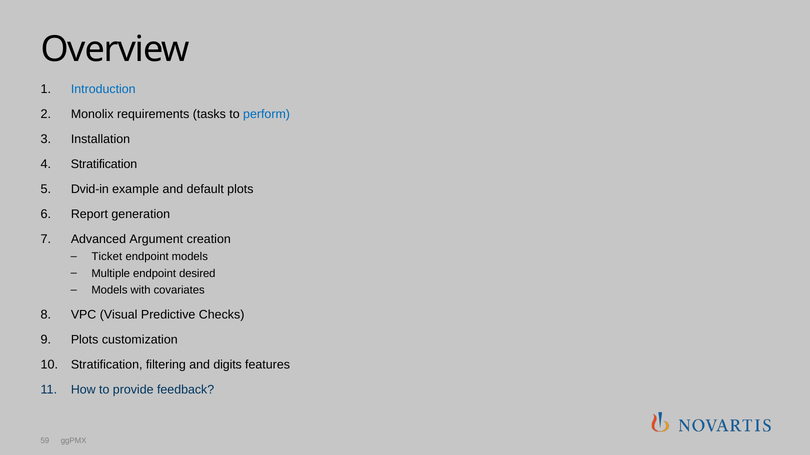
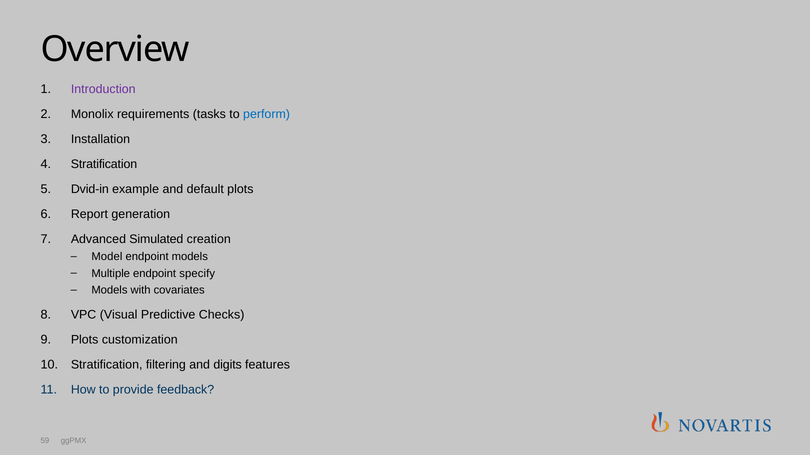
Introduction colour: blue -> purple (103, 89)
Argument: Argument -> Simulated (156, 239)
Ticket: Ticket -> Model (107, 257)
desired: desired -> specify (197, 274)
